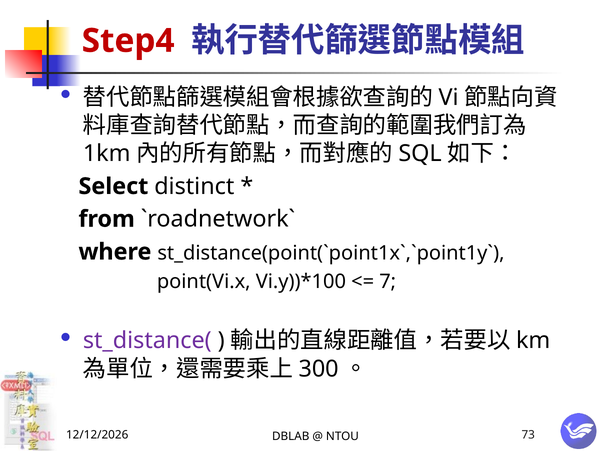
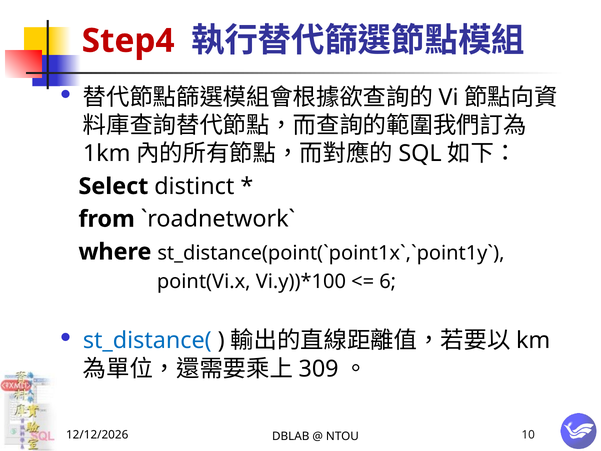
7: 7 -> 6 (388, 282)
st_distance( colour: purple -> blue (147, 341)
300: 300 -> 309 (319, 369)
73: 73 -> 10 (528, 434)
